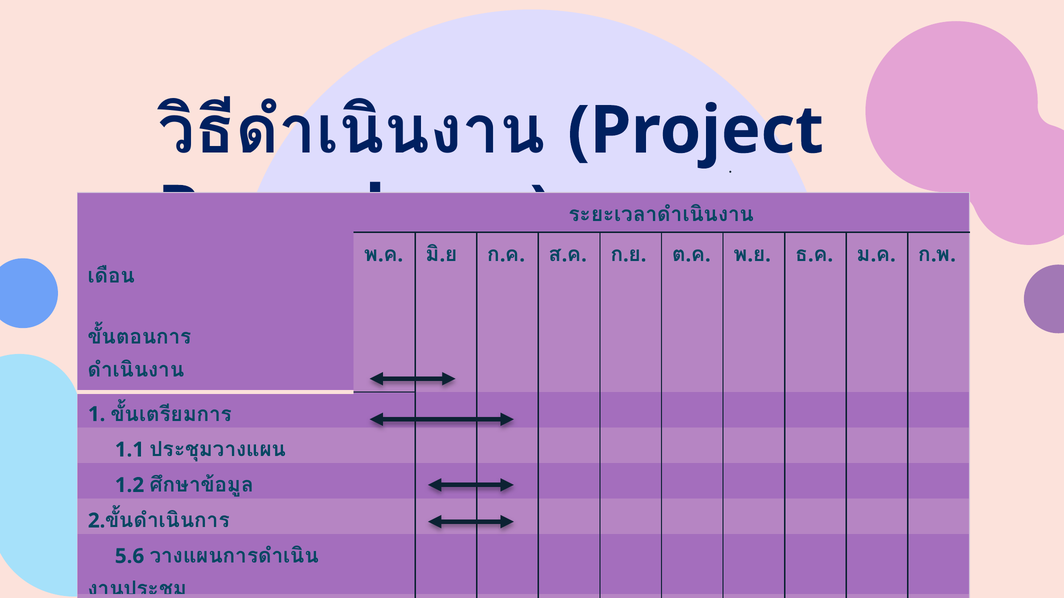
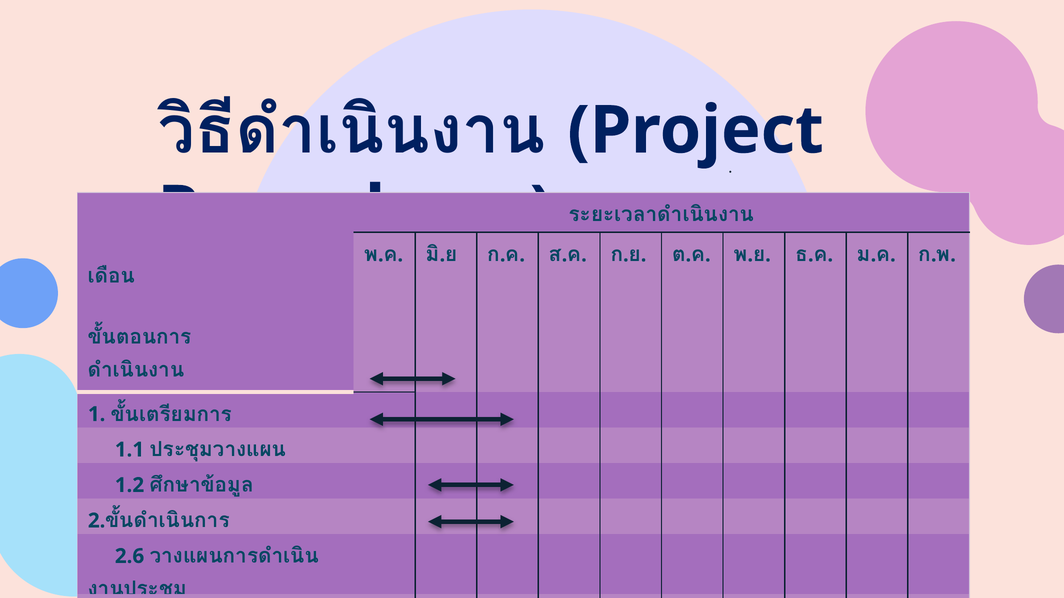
5.6: 5.6 -> 2.6 (130, 557)
